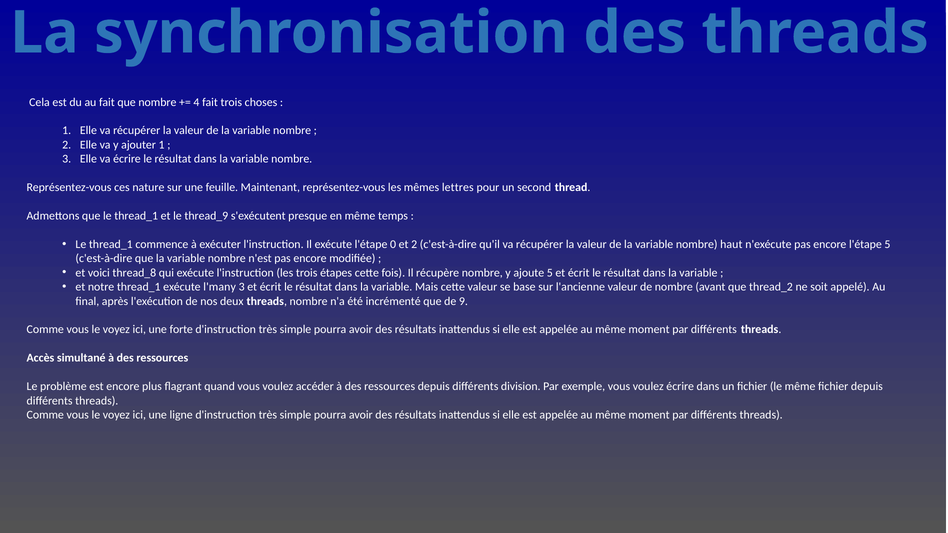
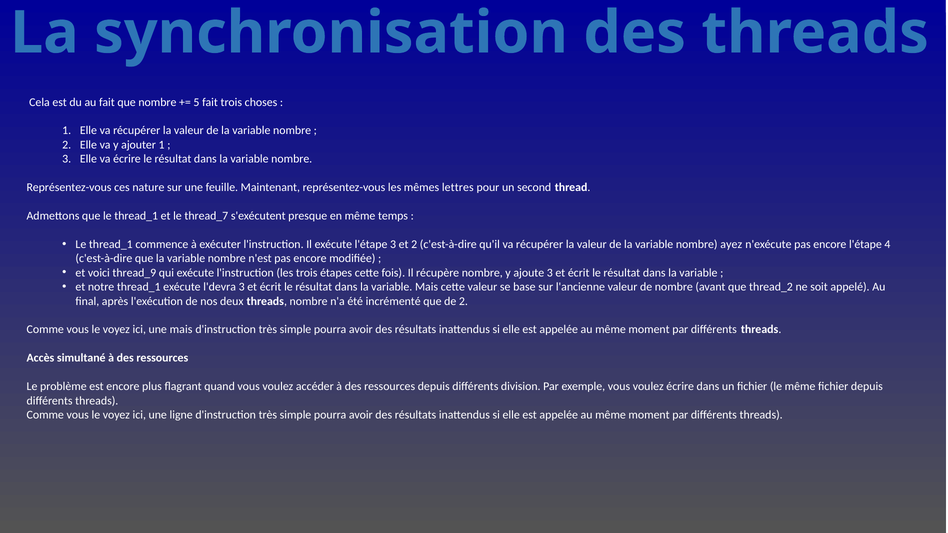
4: 4 -> 5 (196, 102)
thread_9: thread_9 -> thread_7 (206, 216)
l'étape 0: 0 -> 3 (393, 244)
haut: haut -> ayez (731, 244)
l'étape 5: 5 -> 4 (887, 244)
thread_8: thread_8 -> thread_9 (134, 273)
ajoute 5: 5 -> 3 (550, 273)
l'many: l'many -> l'devra (220, 287)
de 9: 9 -> 2 (463, 301)
une forte: forte -> mais (181, 330)
